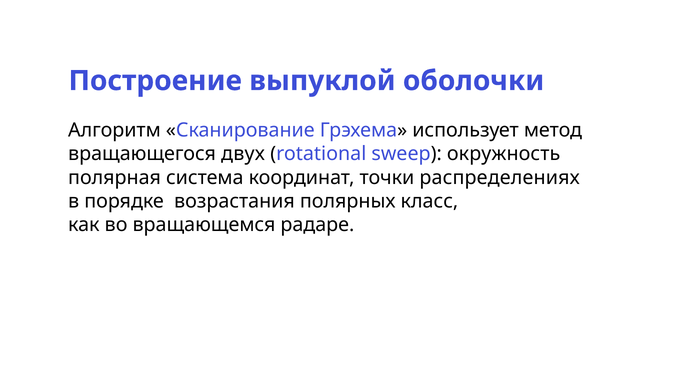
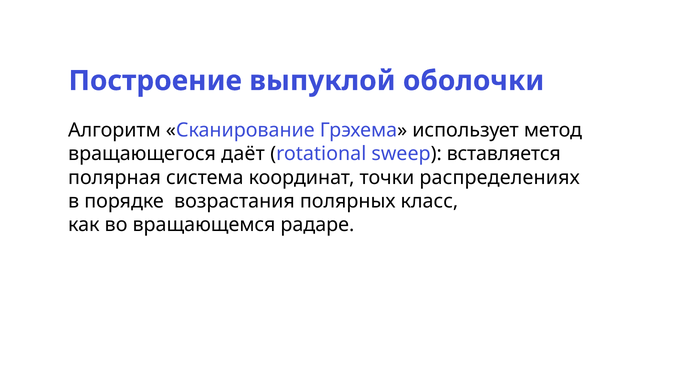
двух: двух -> даёт (243, 154)
окружность: окружность -> вставляется (504, 154)
